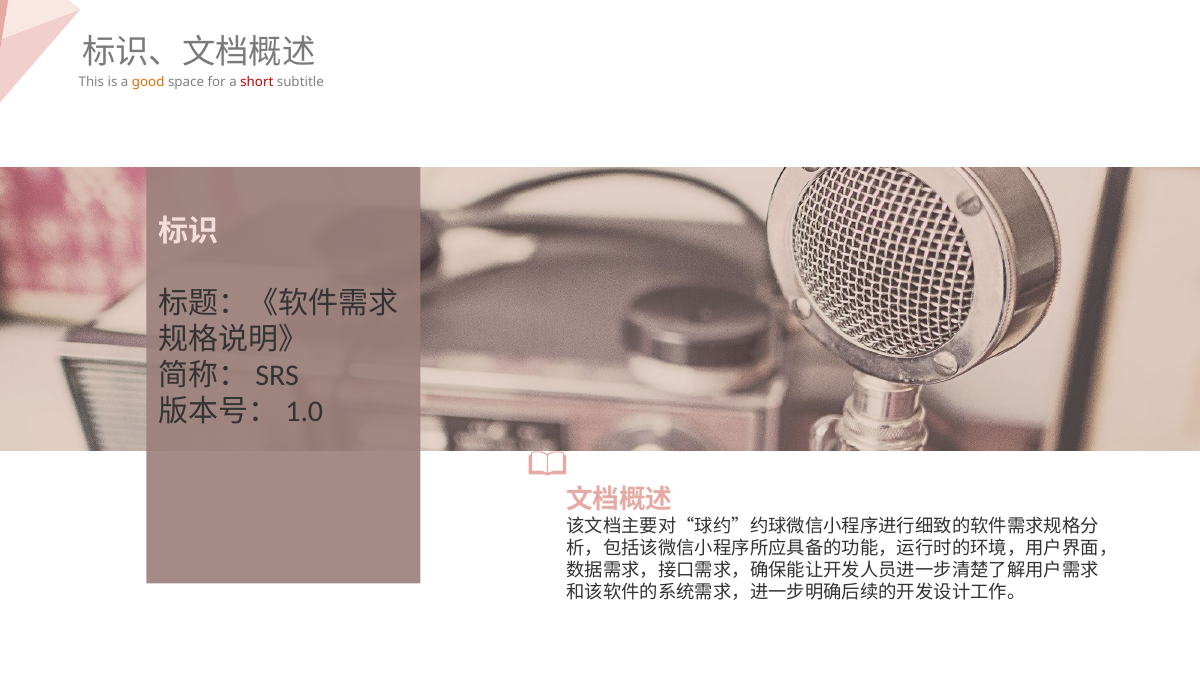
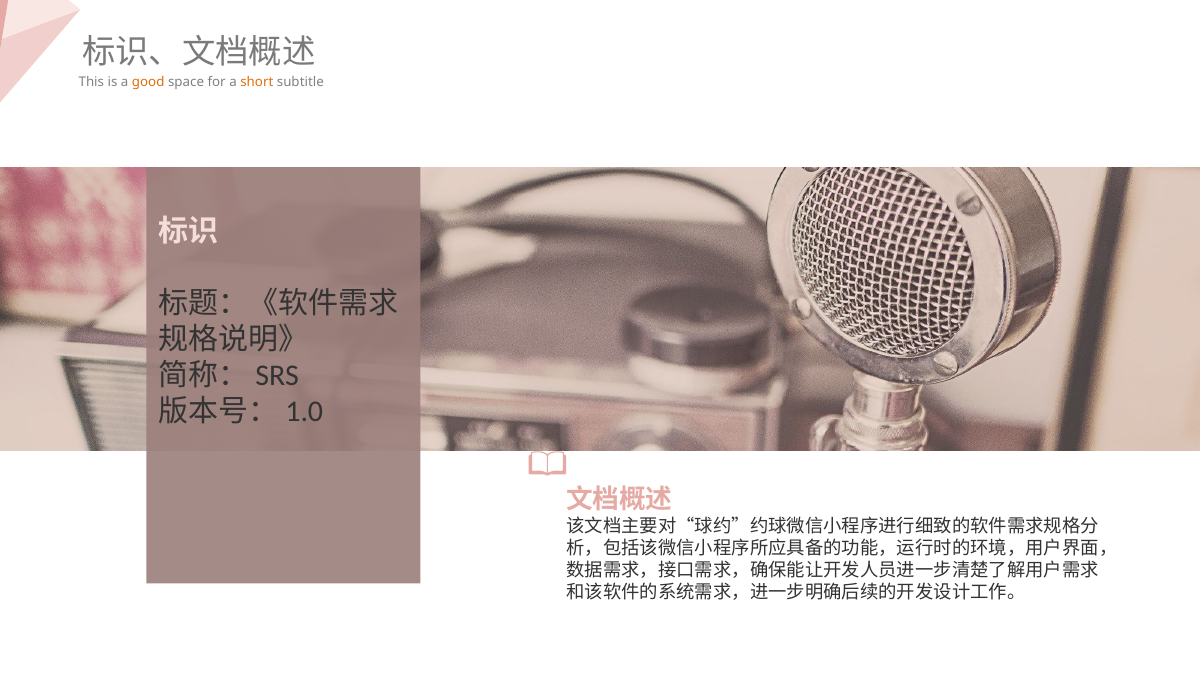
short colour: red -> orange (257, 82)
